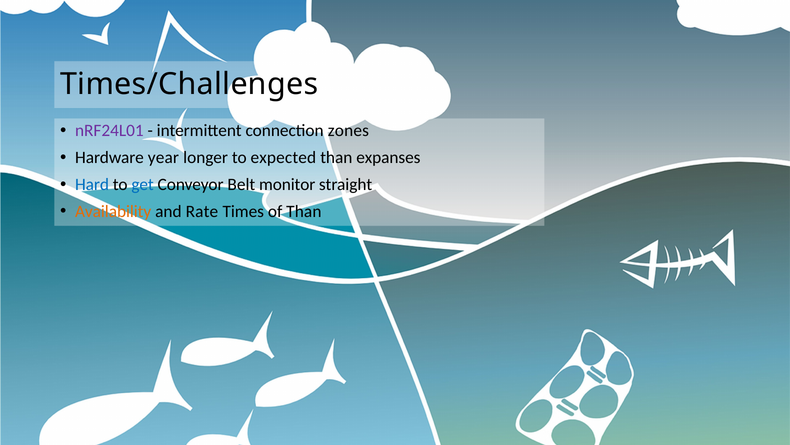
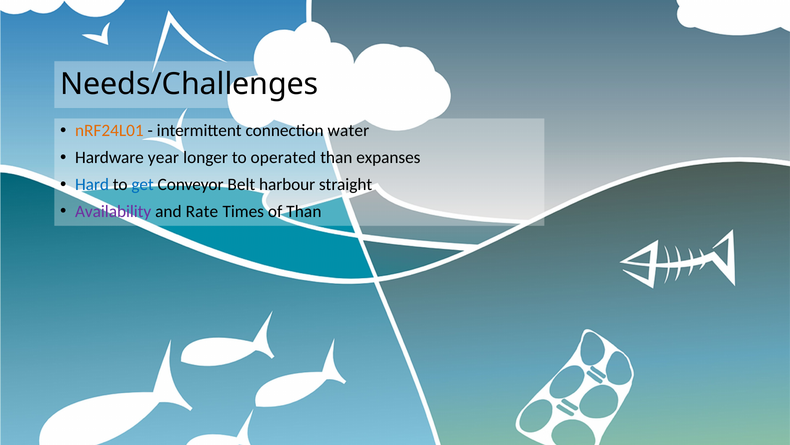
Times/Challenges: Times/Challenges -> Needs/Challenges (189, 84)
nRF24L01 colour: purple -> orange (109, 130)
zones: zones -> water (348, 130)
expected: expected -> operated (283, 157)
monitor: monitor -> harbour (287, 184)
Availability colour: orange -> purple (113, 211)
